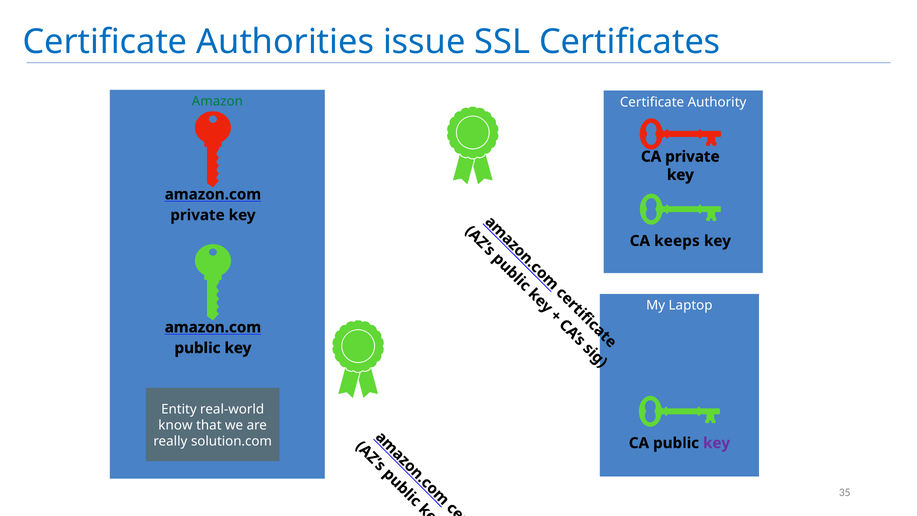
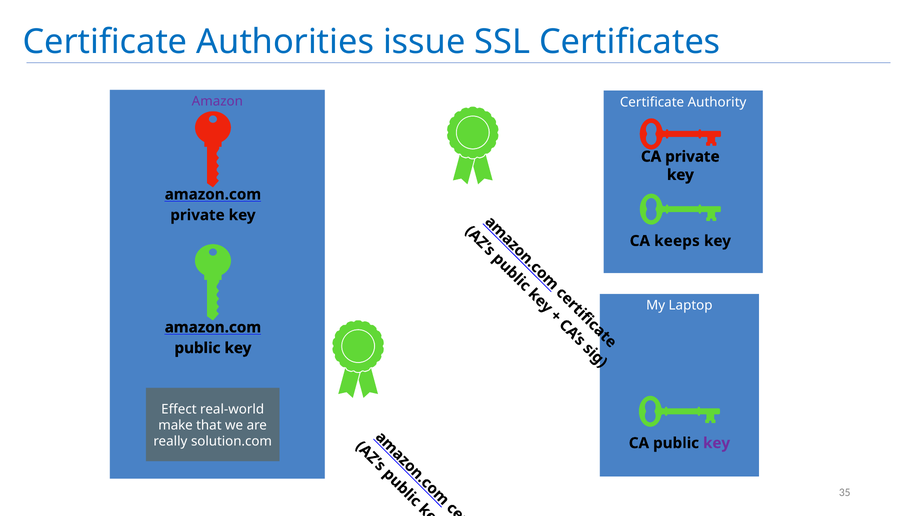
Amazon colour: green -> purple (217, 101)
Entity: Entity -> Effect (179, 409)
know: know -> make (176, 425)
